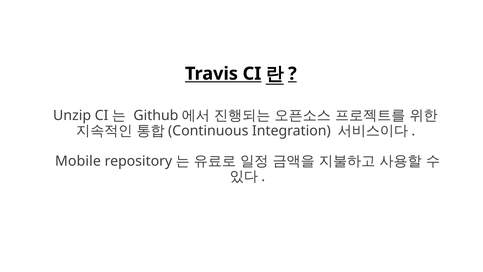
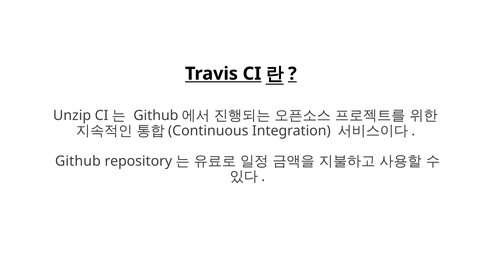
Mobile: Mobile -> Github (78, 161)
